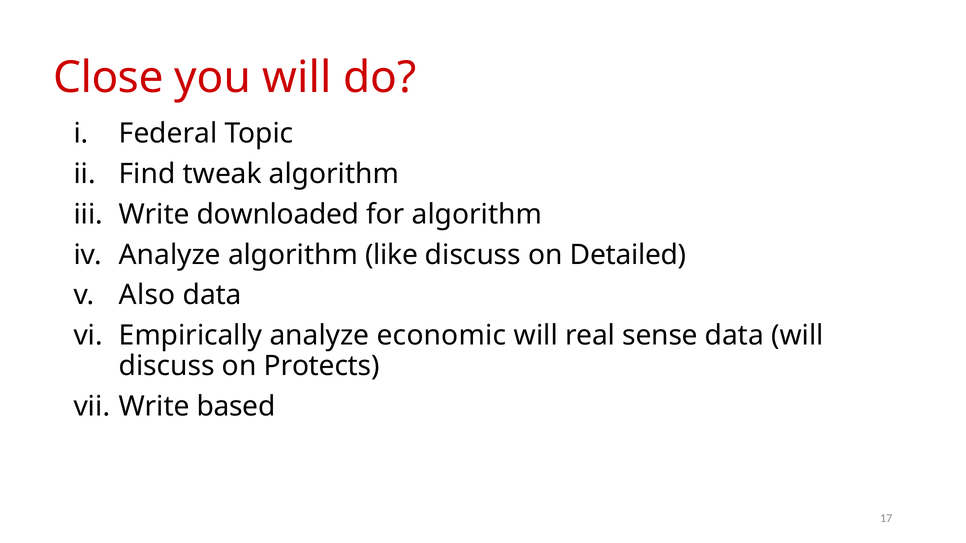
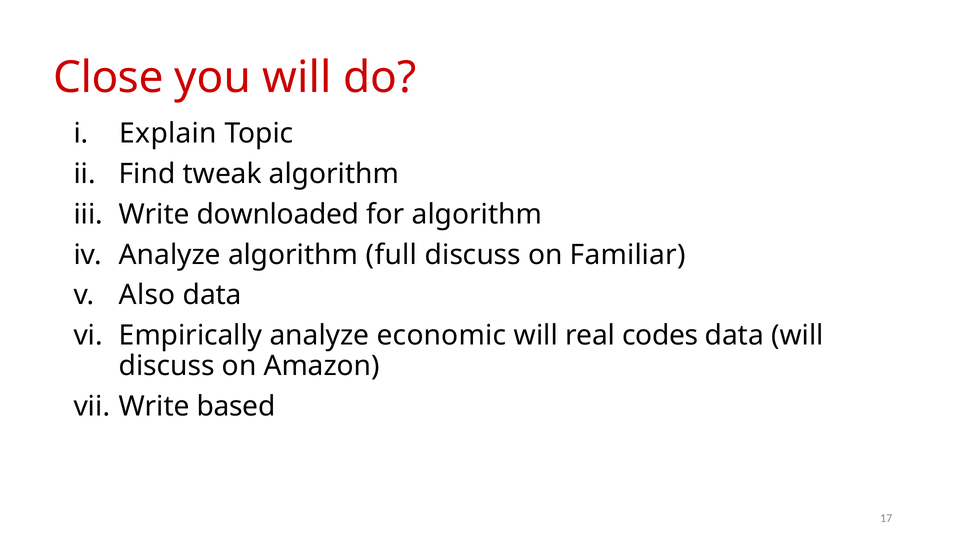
Federal: Federal -> Explain (168, 134)
like: like -> full (391, 255)
Detailed: Detailed -> Familiar (628, 255)
sense: sense -> codes (660, 336)
Protects: Protects -> Amazon (322, 366)
